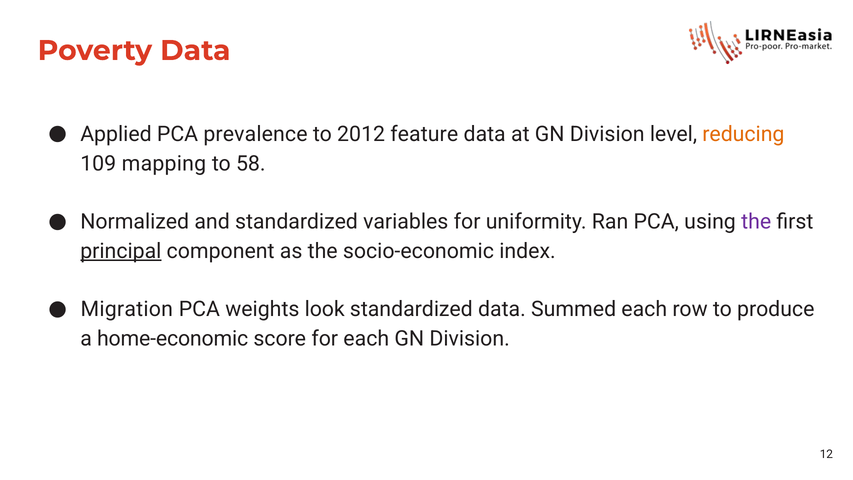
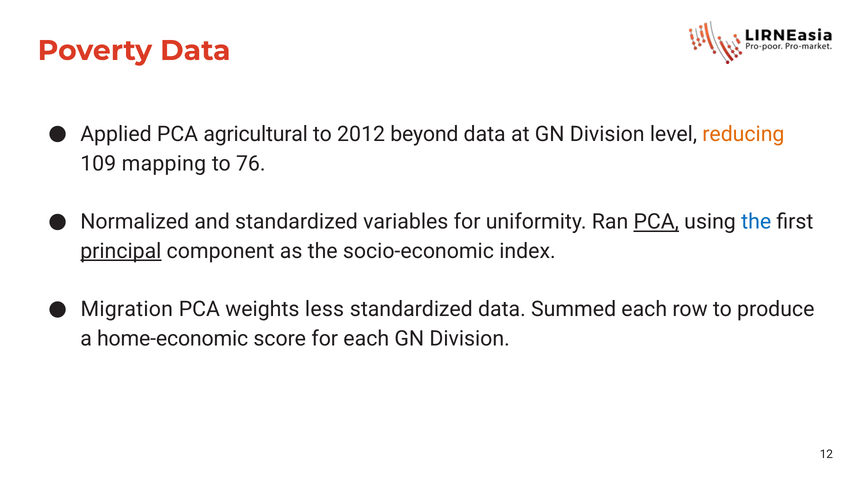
prevalence: prevalence -> agricultural (256, 134)
feature: feature -> beyond (424, 134)
58: 58 -> 76 (251, 164)
PCA underline: none -> present (656, 222)
the colour: purple -> blue (756, 222)
look: look -> less (325, 309)
